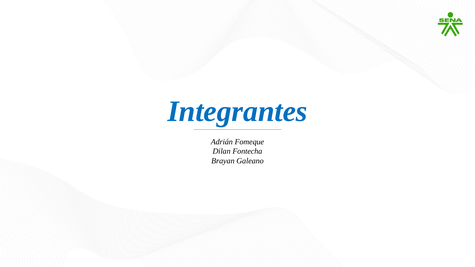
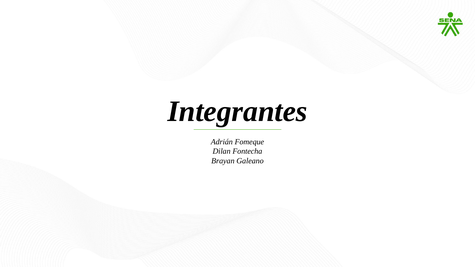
Integrantes colour: blue -> black (237, 112)
